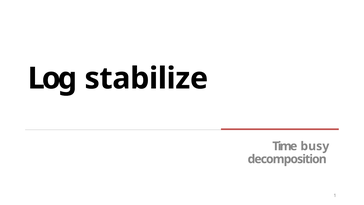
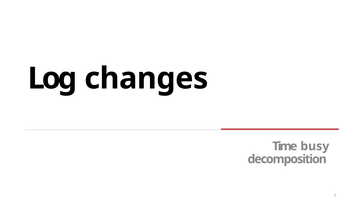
stabilize: stabilize -> changes (146, 78)
